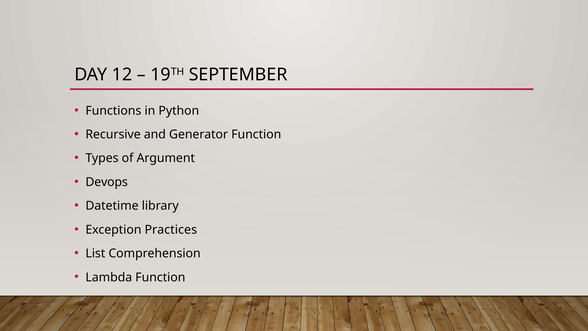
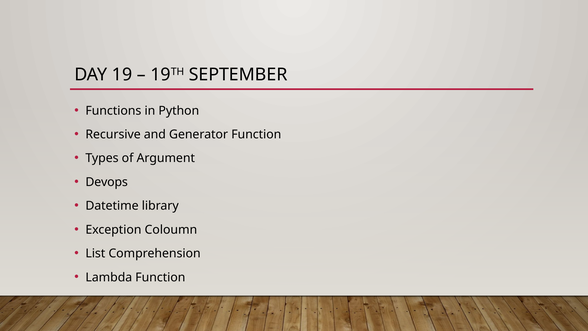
12: 12 -> 19 (122, 74)
Practices: Practices -> Coloumn (171, 230)
